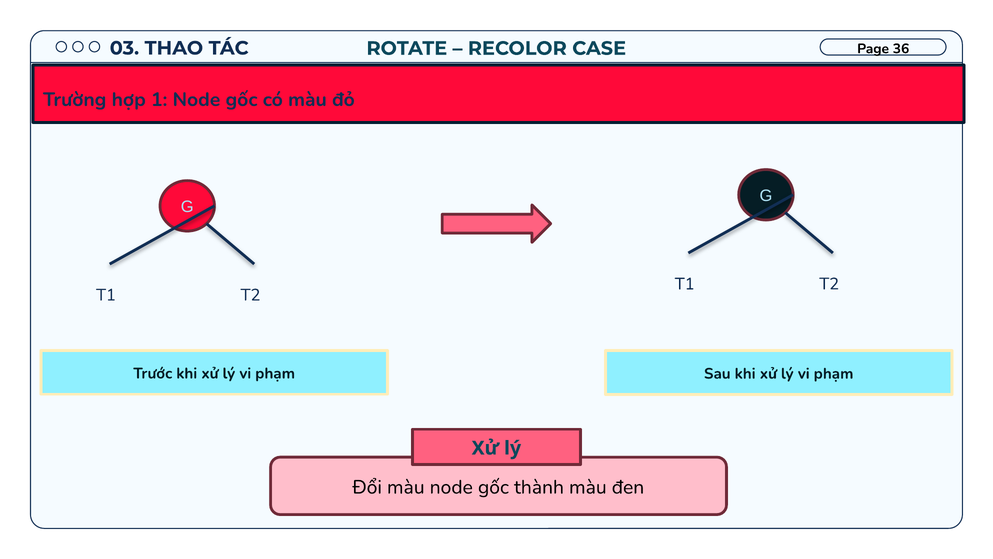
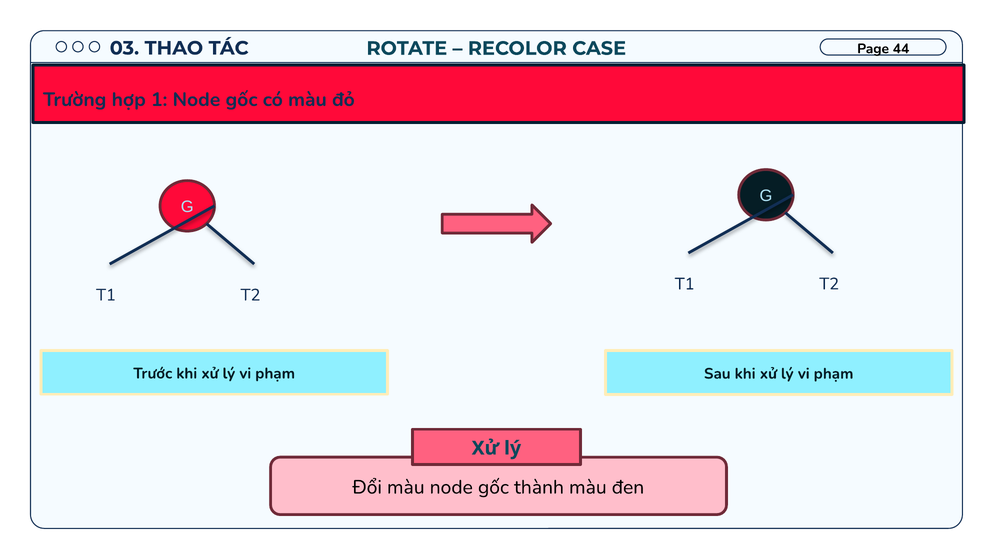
36: 36 -> 44 (901, 49)
